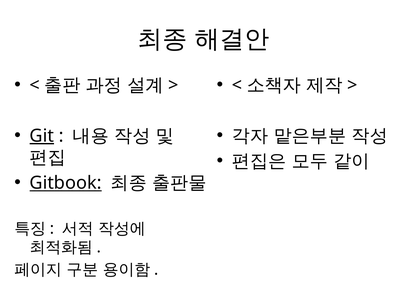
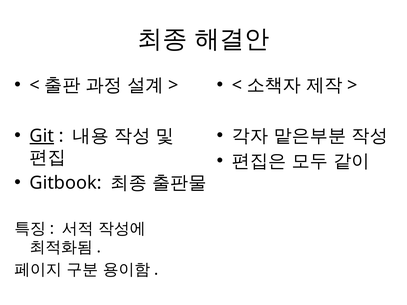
Gitbook underline: present -> none (66, 183)
